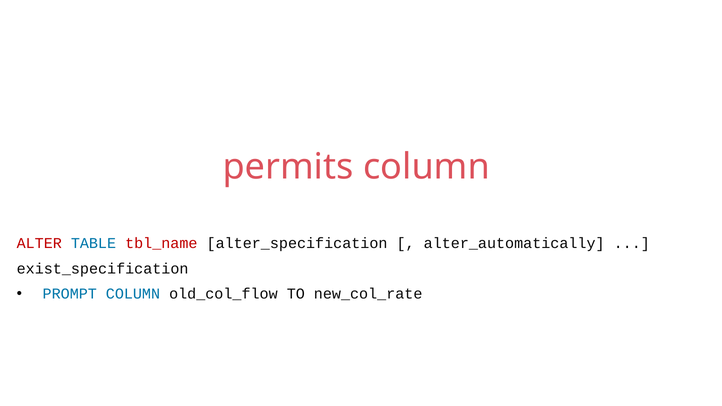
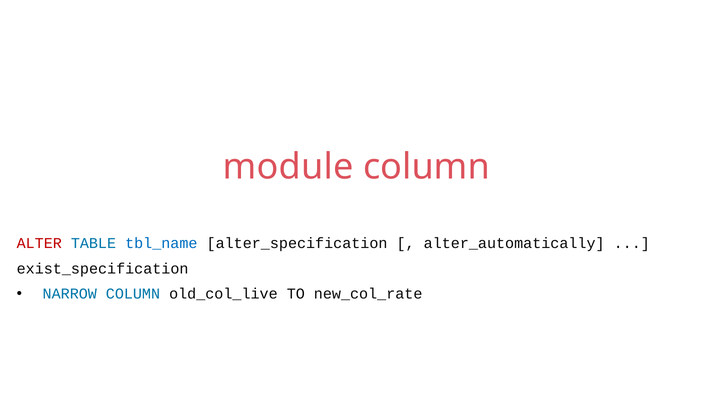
permits: permits -> module (288, 167)
tbl_name colour: red -> blue (161, 243)
PROMPT: PROMPT -> NARROW (70, 294)
old_col_flow: old_col_flow -> old_col_live (223, 294)
